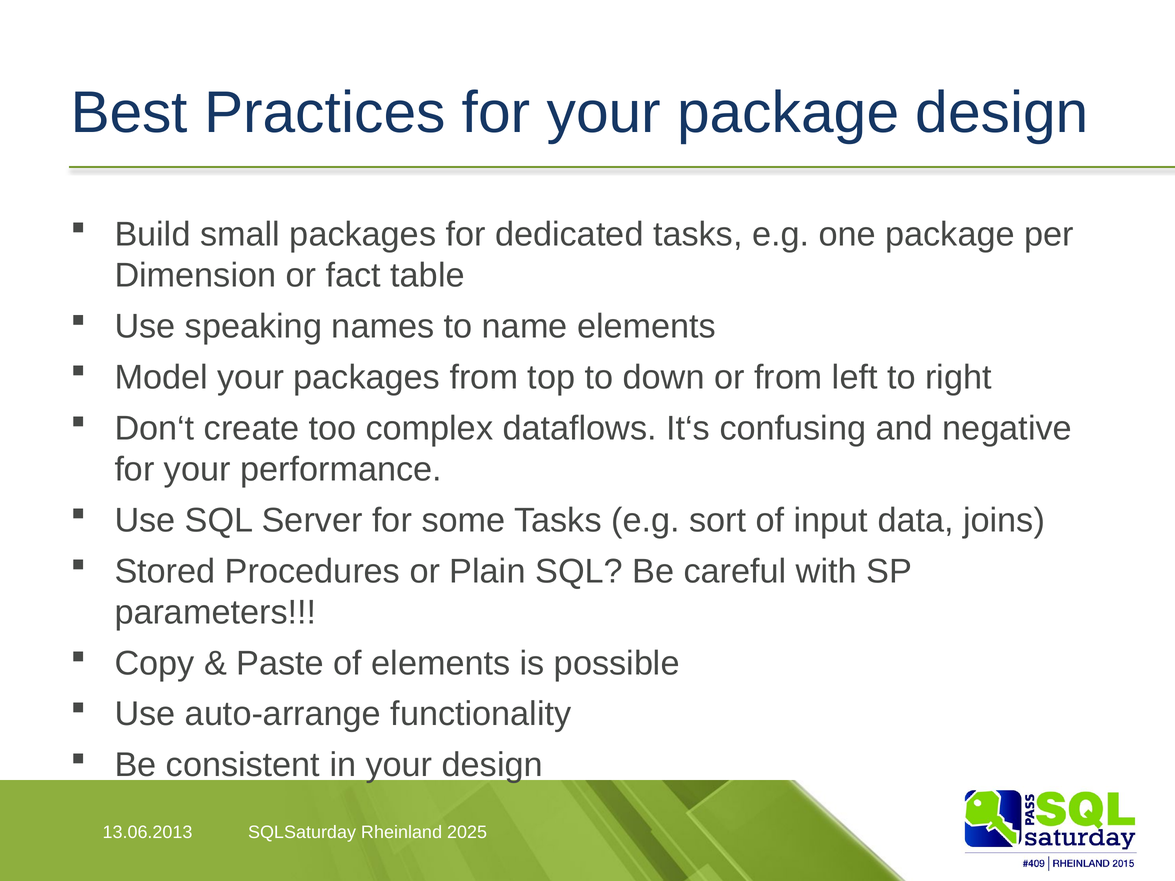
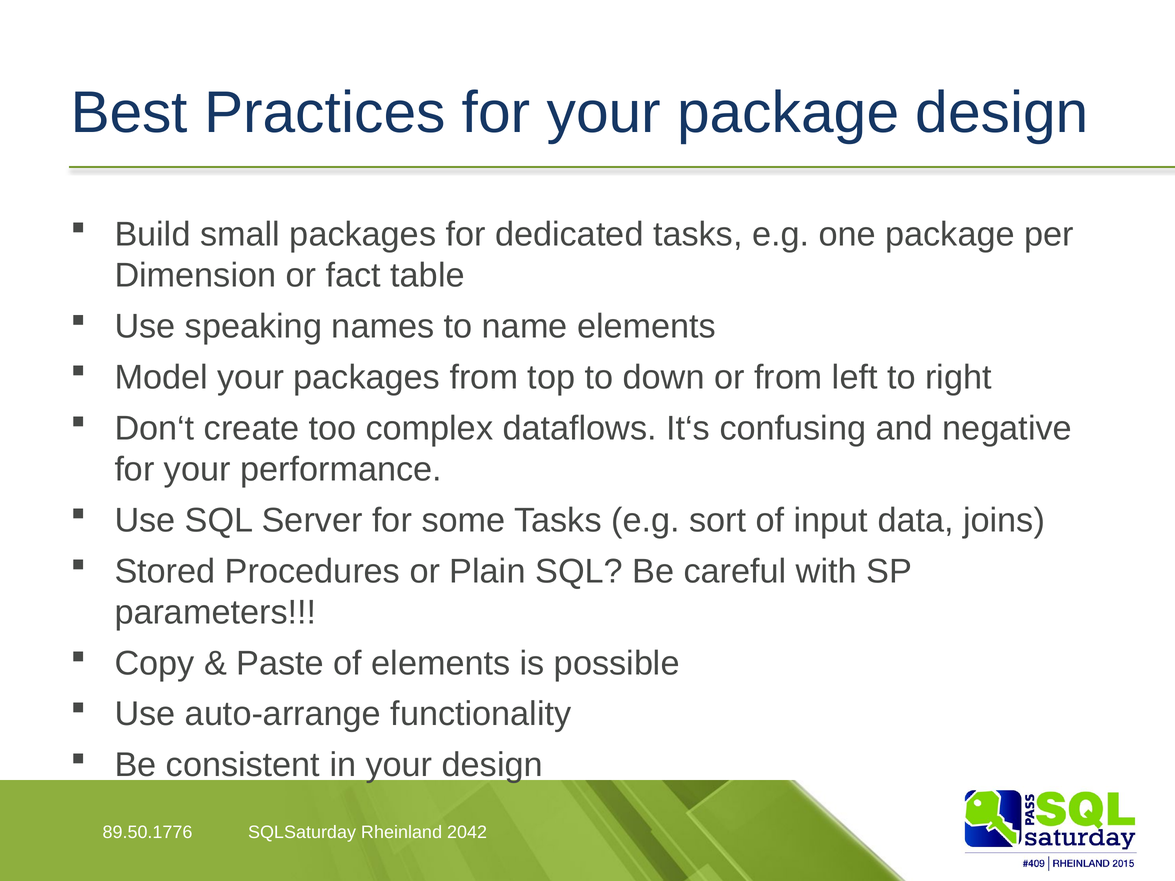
13.06.2013: 13.06.2013 -> 89.50.1776 (147, 833)
2025: 2025 -> 2042 (467, 833)
